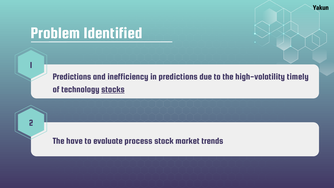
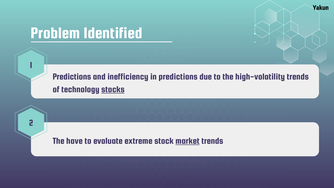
high-volatility timely: timely -> trends (298, 76)
process: process -> extreme (138, 141)
market underline: none -> present (187, 141)
